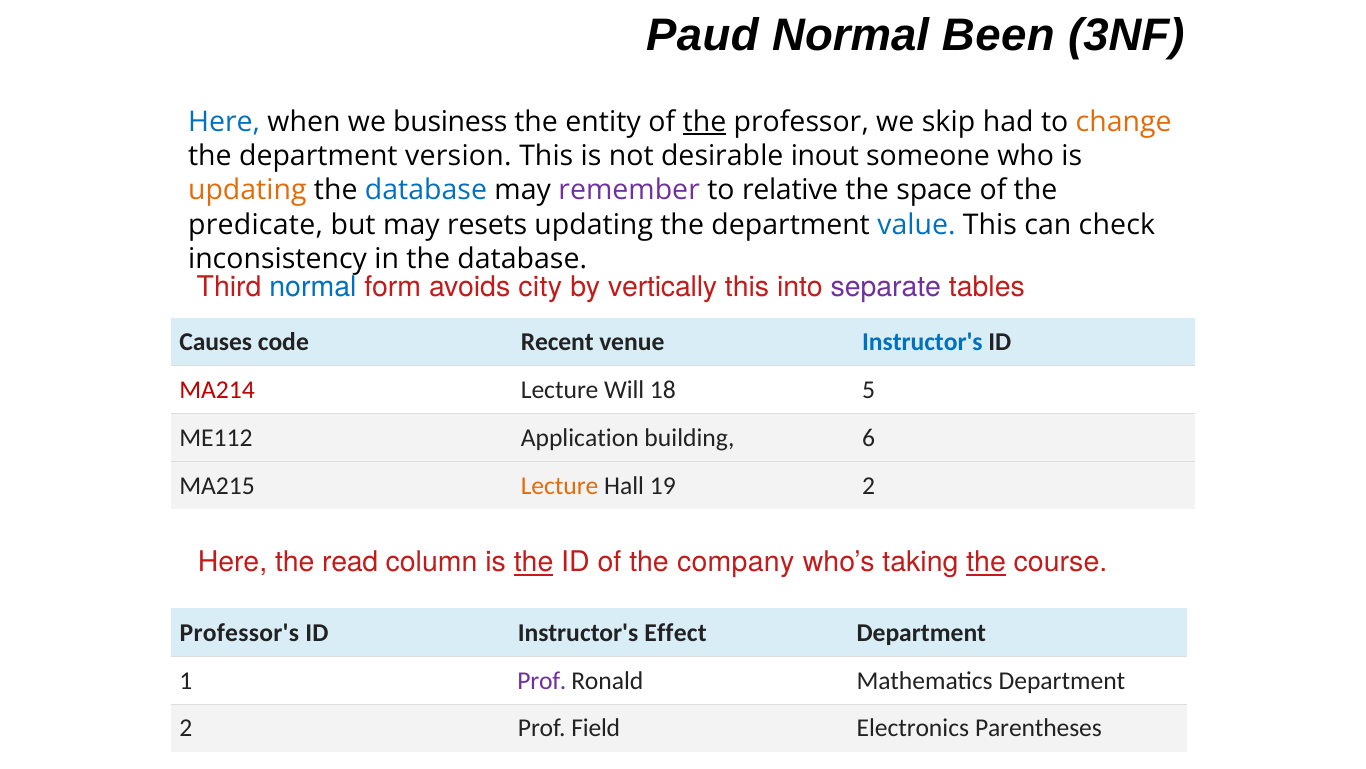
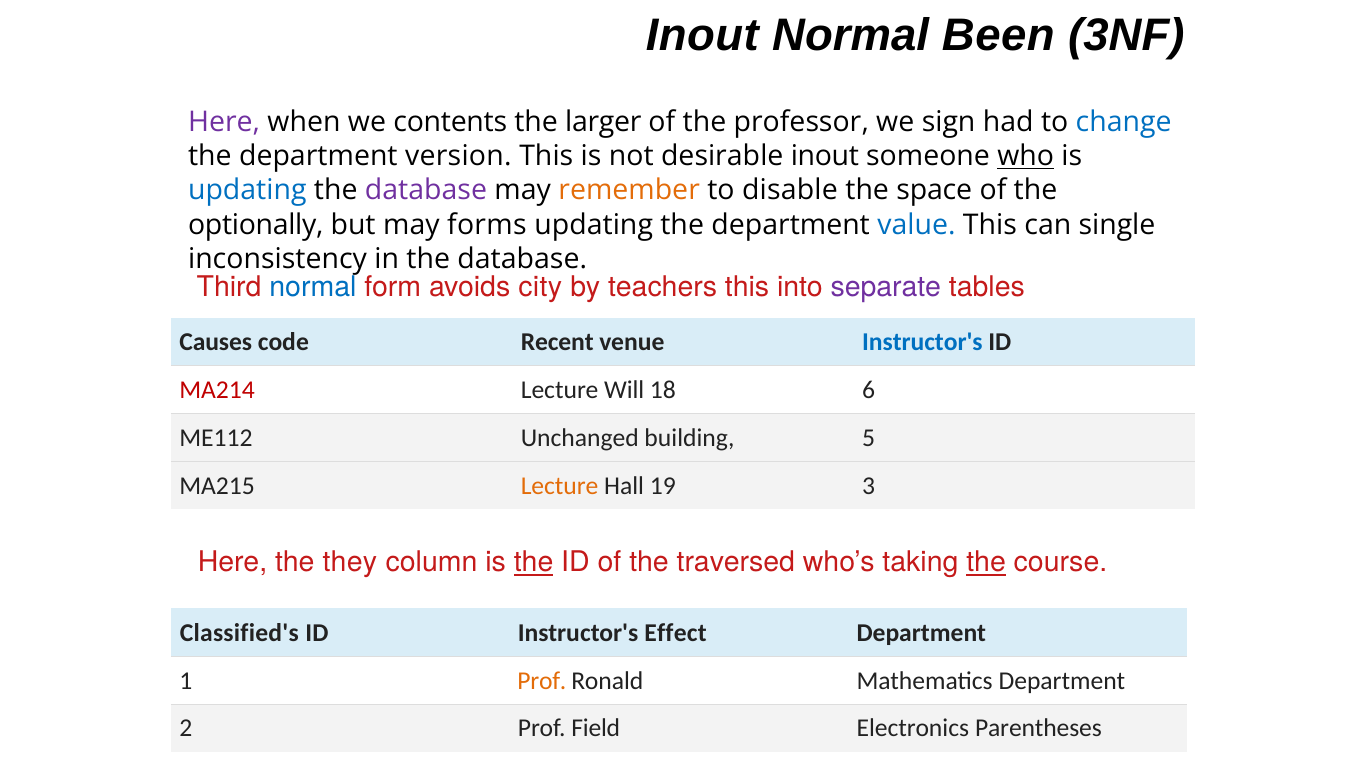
Paud: Paud -> Inout (702, 36)
Here colour: blue -> purple (224, 122)
business: business -> contents (450, 122)
entity: entity -> larger (603, 122)
the underline: present -> none (704, 122)
skip: skip -> sign (949, 122)
change colour: orange -> blue (1124, 122)
who underline: none -> present (1026, 156)
updating colour: orange -> blue (247, 190)
database colour: blue -> purple (426, 190)
remember colour: purple -> orange (629, 190)
relative: relative -> disable (790, 190)
predicate: predicate -> optionally (256, 224)
resets: resets -> forms (487, 224)
check: check -> single (1117, 224)
vertically: vertically -> teachers (663, 287)
5: 5 -> 6 (869, 390)
Application: Application -> Unchanged (580, 438)
6: 6 -> 5 (869, 438)
19 2: 2 -> 3 (869, 486)
read: read -> they (350, 562)
company: company -> traversed (736, 562)
Professor's: Professor's -> Classified's (239, 632)
Prof colour: purple -> orange (542, 680)
